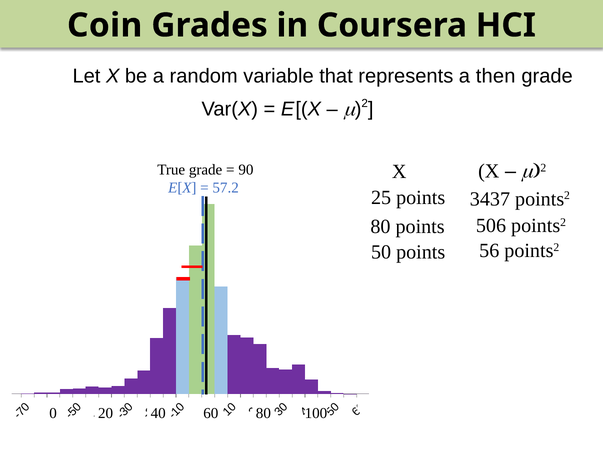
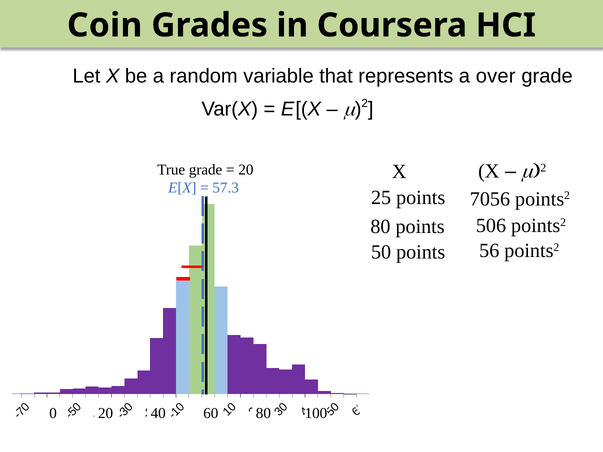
then: then -> over (496, 76)
90: 90 -> 20 (246, 170)
57.2: 57.2 -> 57.3 (226, 188)
3437: 3437 -> 7056 (490, 199)
